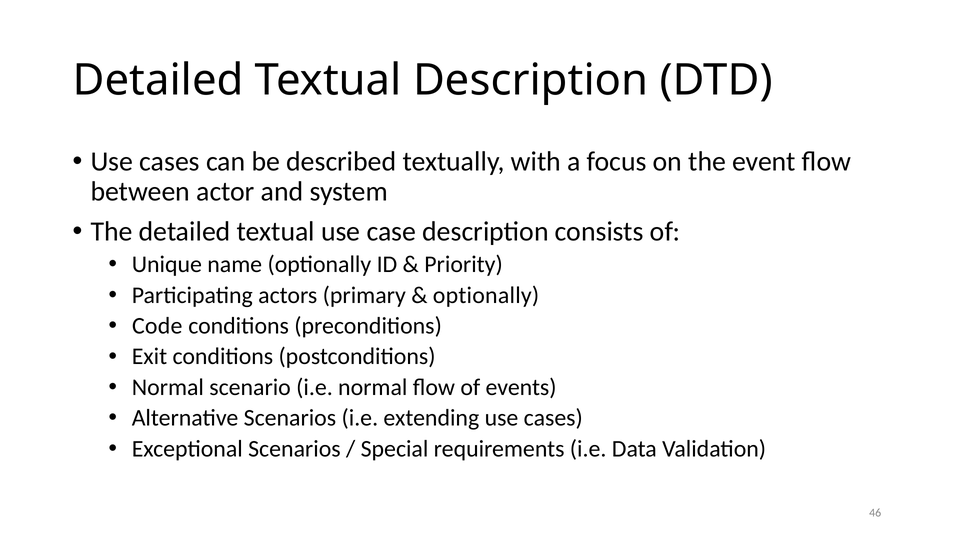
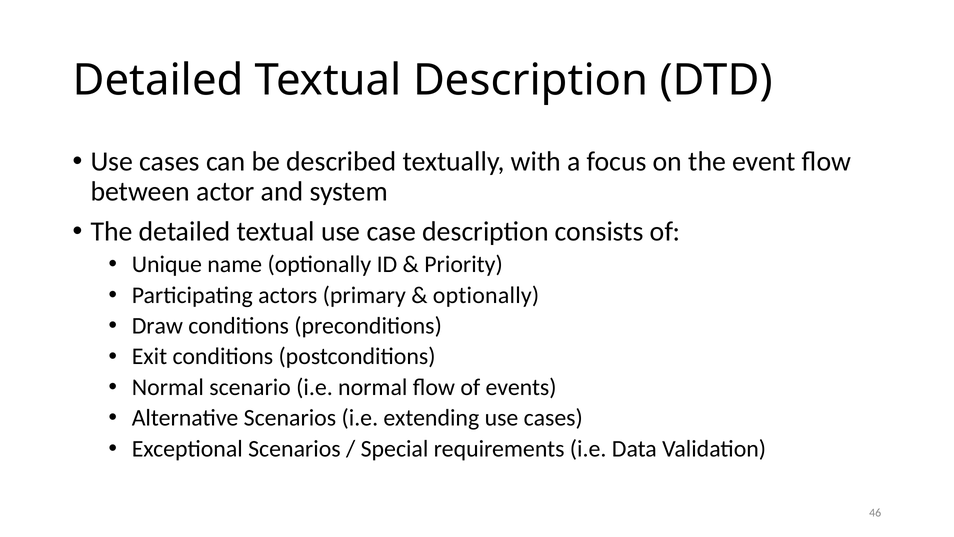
Code: Code -> Draw (157, 326)
